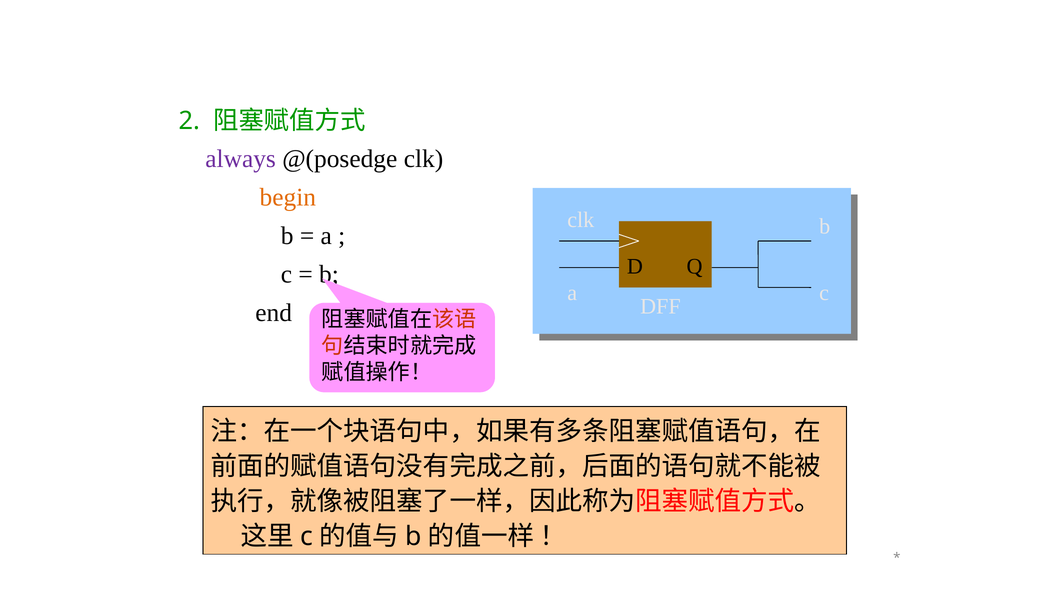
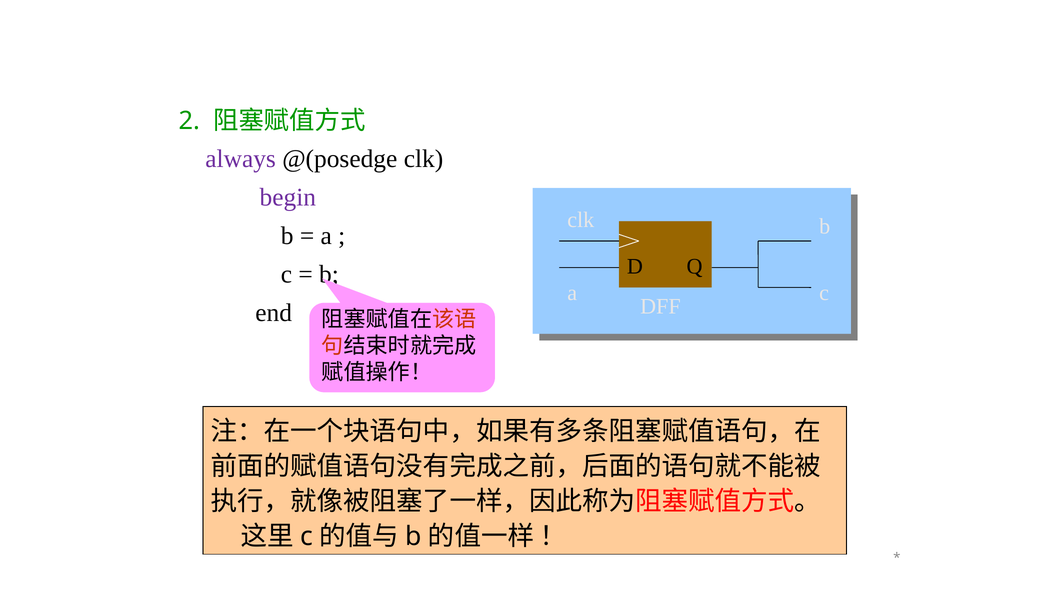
begin colour: orange -> purple (288, 197)
